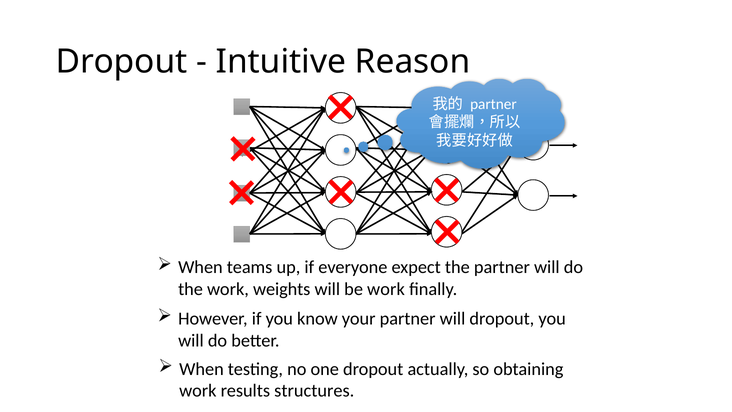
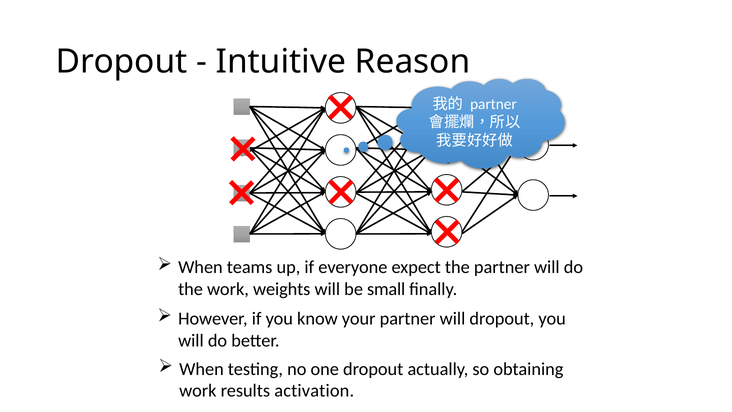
be work: work -> small (386, 289)
structures: structures -> activation (314, 391)
